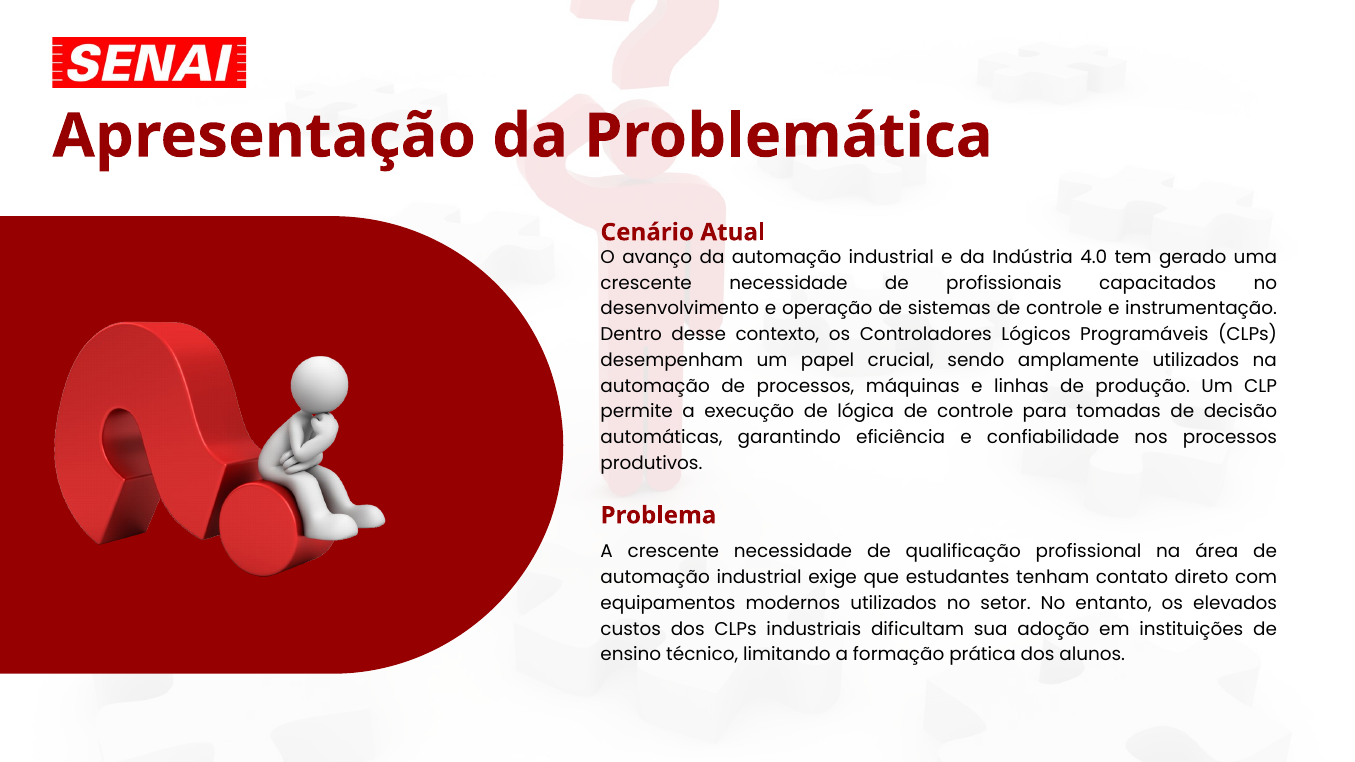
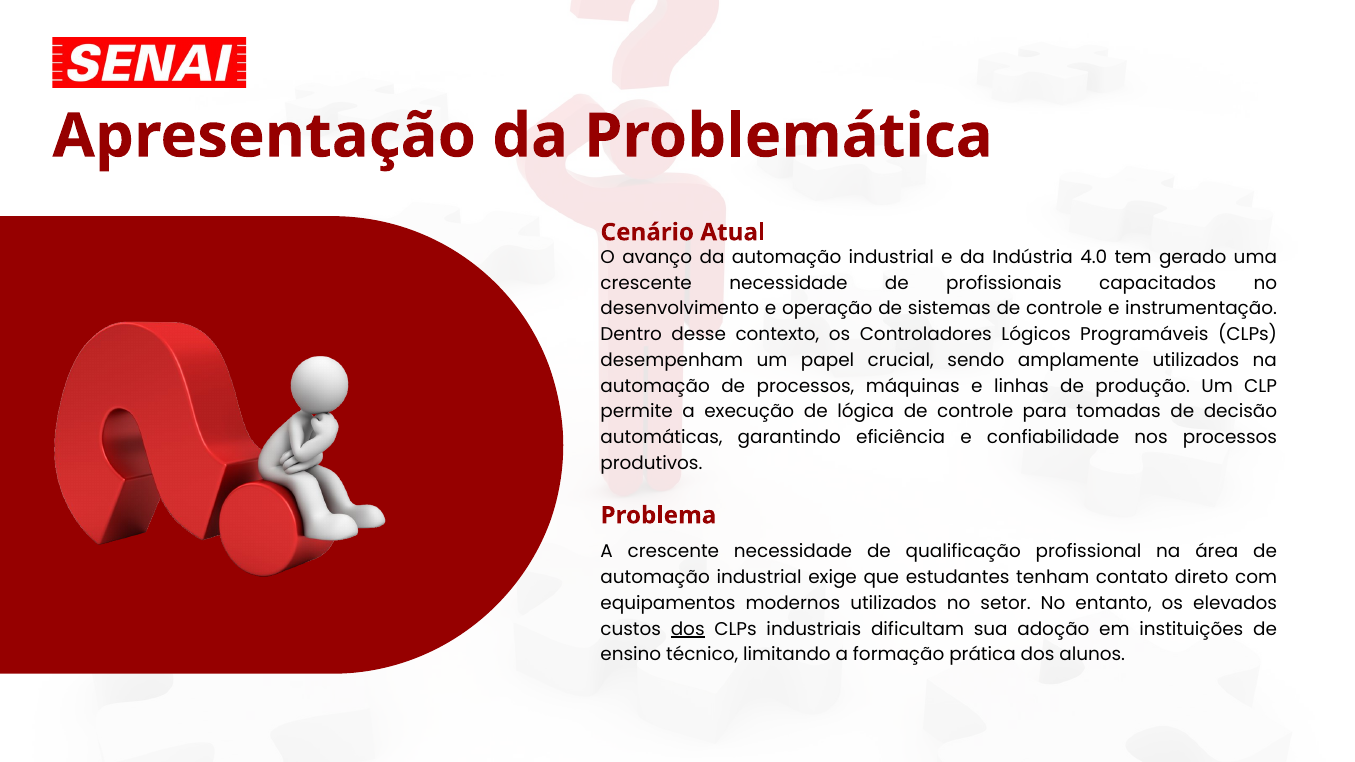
dos underline: none -> present (688, 629)
